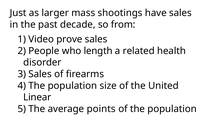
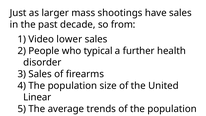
prove: prove -> lower (69, 39)
length: length -> typical (98, 51)
related: related -> further (139, 51)
points: points -> trends (101, 109)
